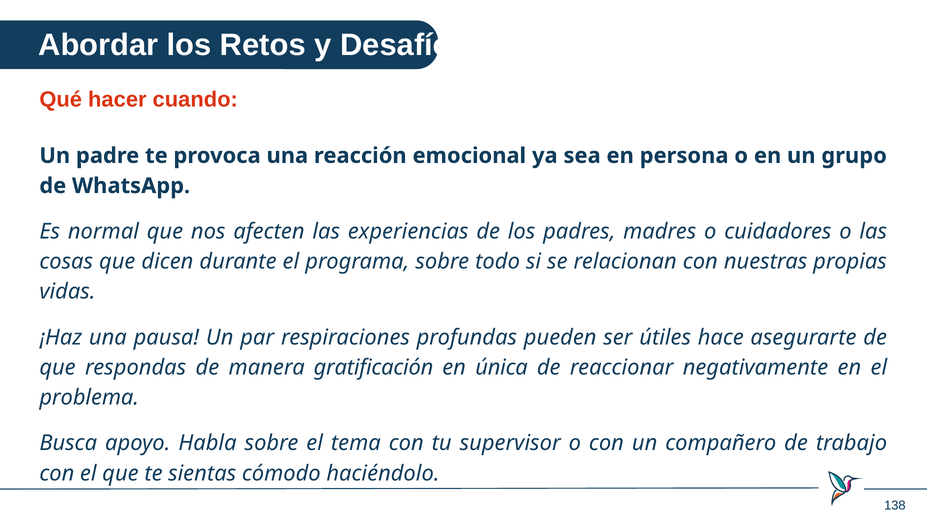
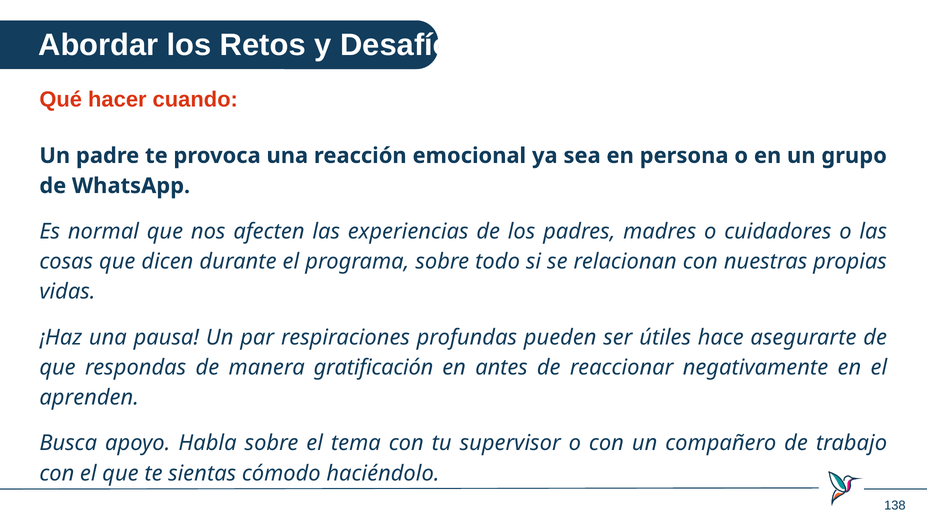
única: única -> antes (501, 368)
problema: problema -> aprenden (89, 398)
